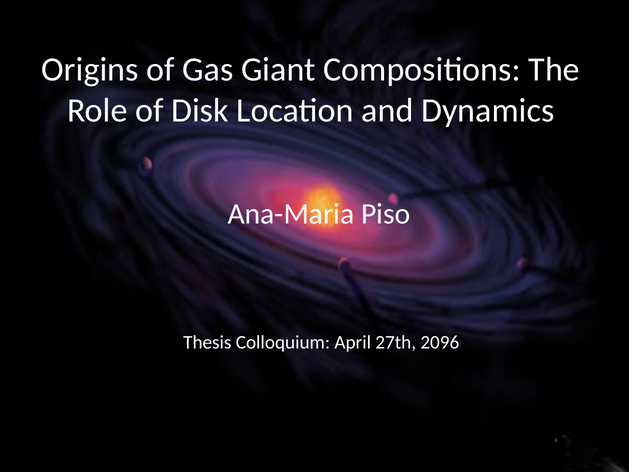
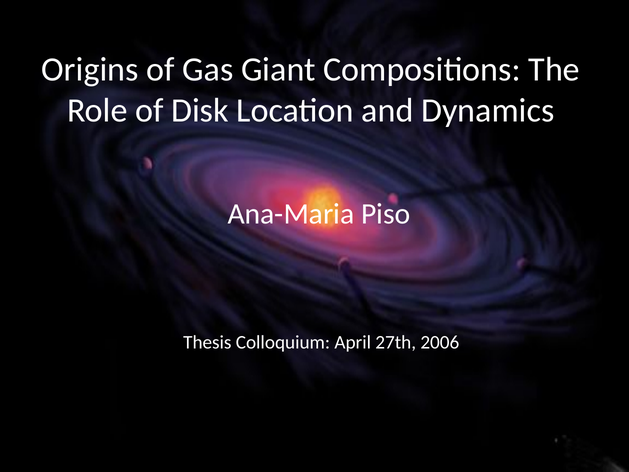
2096: 2096 -> 2006 (440, 342)
